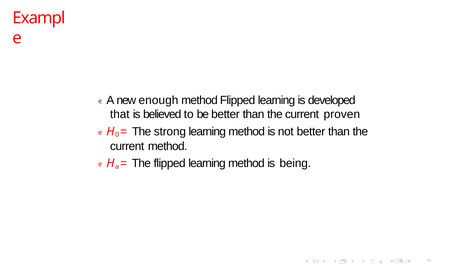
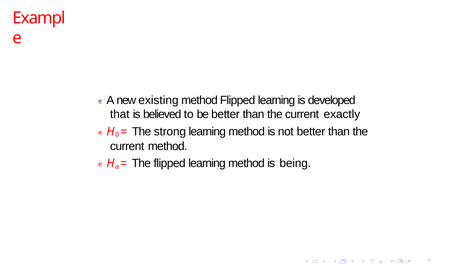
enough: enough -> existing (158, 100)
proven: proven -> exactly (342, 114)
